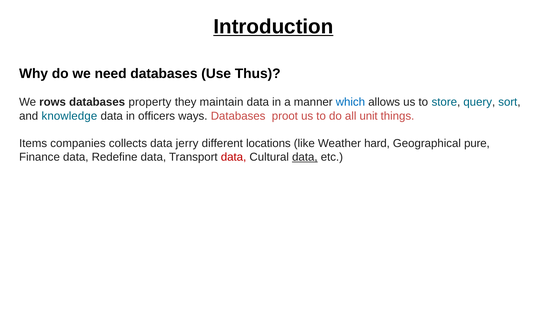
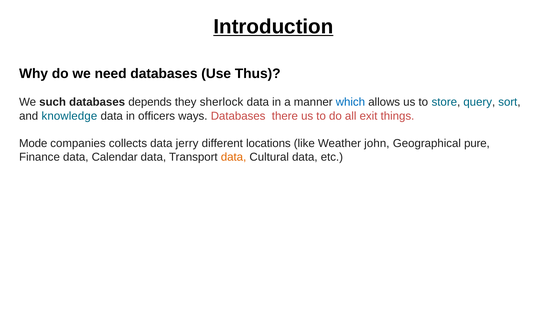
rows: rows -> such (53, 102)
property: property -> depends (150, 102)
maintain: maintain -> sherlock (222, 102)
proot: proot -> there (285, 116)
unit: unit -> exit (369, 116)
Items: Items -> Mode (33, 143)
hard: hard -> john (377, 143)
Redefine: Redefine -> Calendar (115, 157)
data colour: red -> orange (234, 157)
data underline: present -> none (305, 157)
